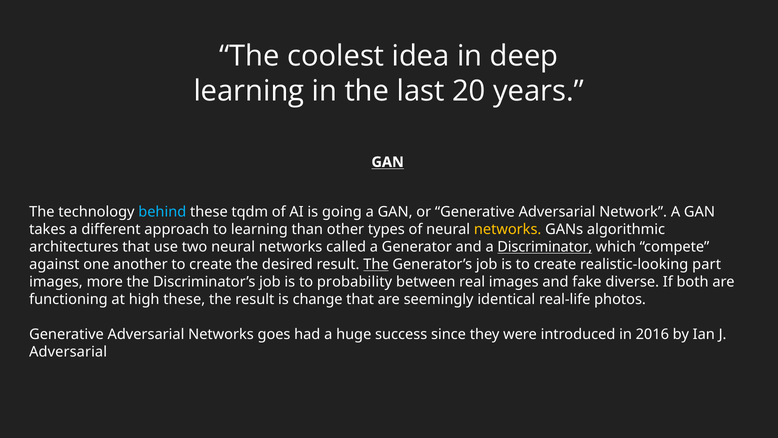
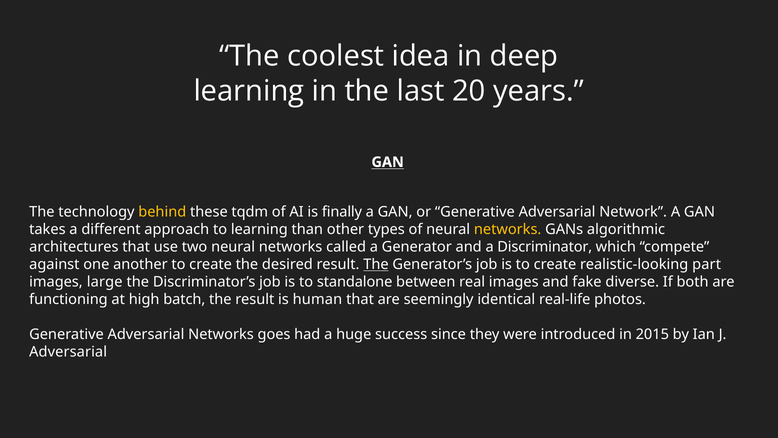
behind colour: light blue -> yellow (162, 212)
going: going -> finally (342, 212)
Discriminator underline: present -> none (545, 247)
more: more -> large (105, 282)
probability: probability -> standalone (355, 282)
high these: these -> batch (184, 299)
change: change -> human (317, 299)
2016: 2016 -> 2015 (652, 334)
